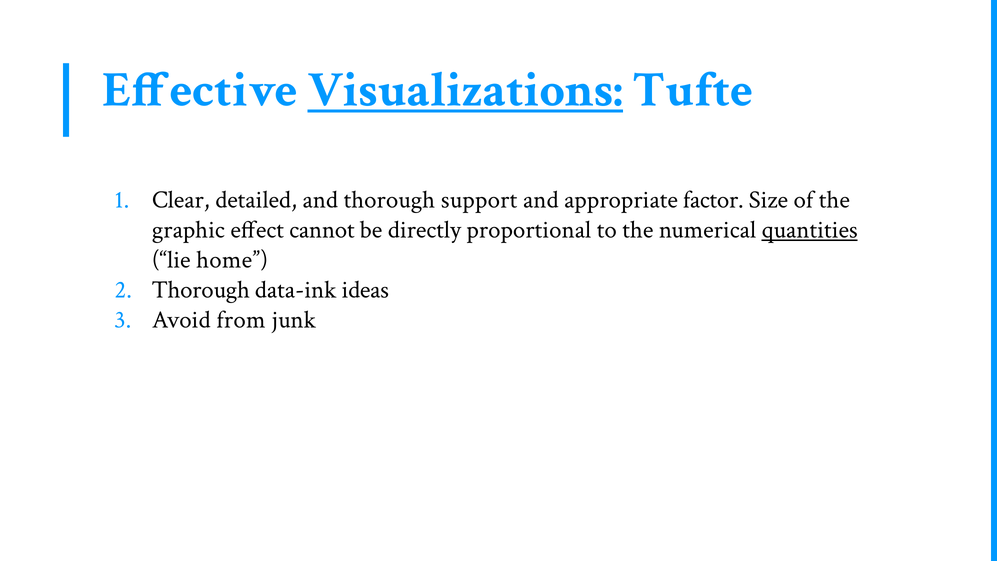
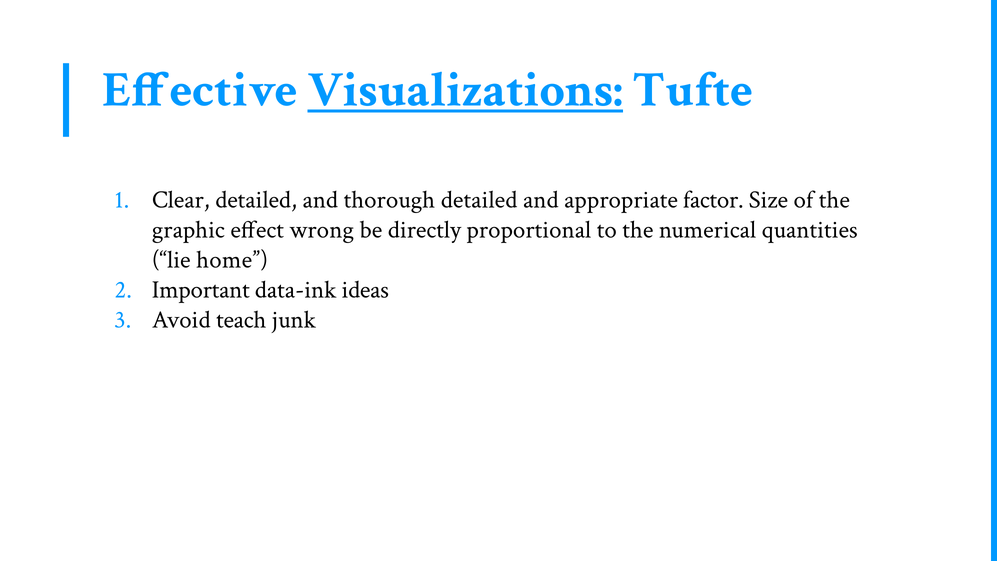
thorough support: support -> detailed (479, 200)
cannot: cannot -> wrong (322, 230)
quantities underline: present -> none (810, 230)
Thorough: Thorough -> Important (201, 289)
from: from -> teach (241, 319)
